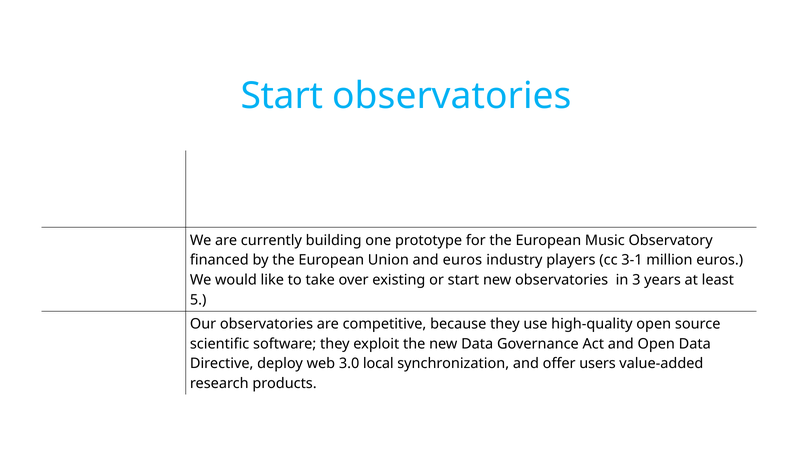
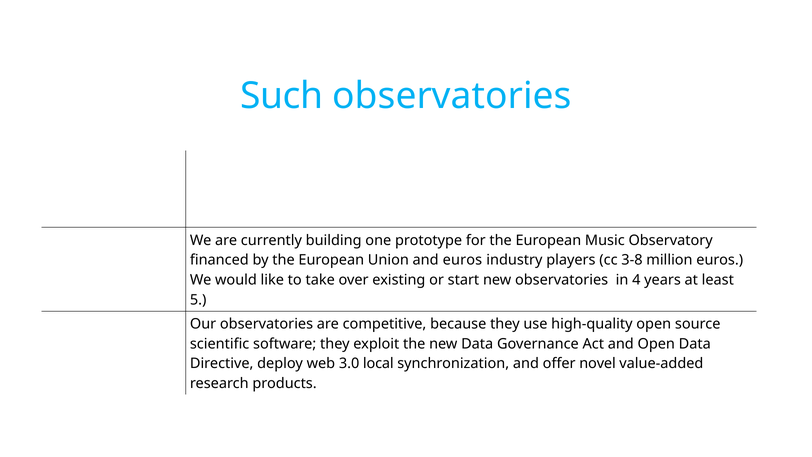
Start: Start -> Such (282, 96)
3-1: 3-1 -> 3-8 (632, 260)
3: 3 -> 4 (636, 280)
users: users -> novel (598, 363)
